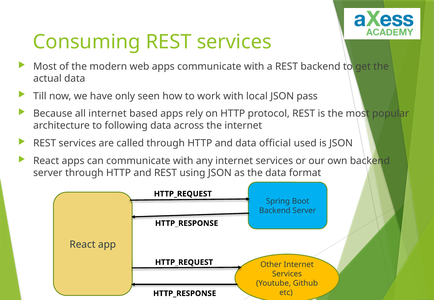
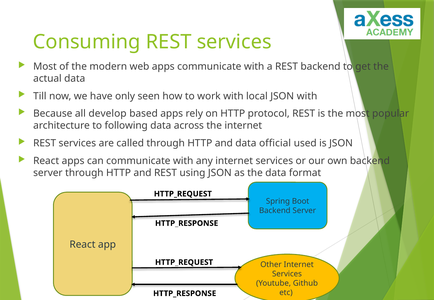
JSON pass: pass -> with (307, 96)
all internet: internet -> develop (108, 114)
